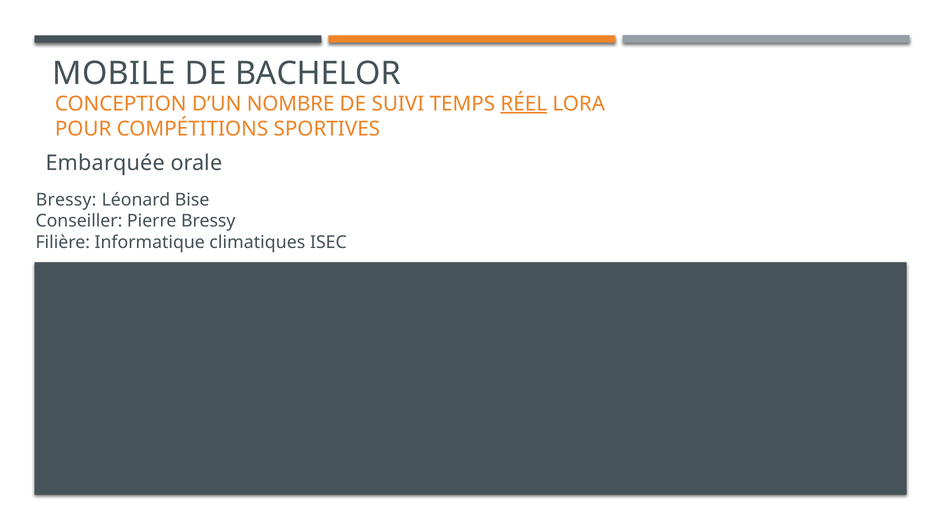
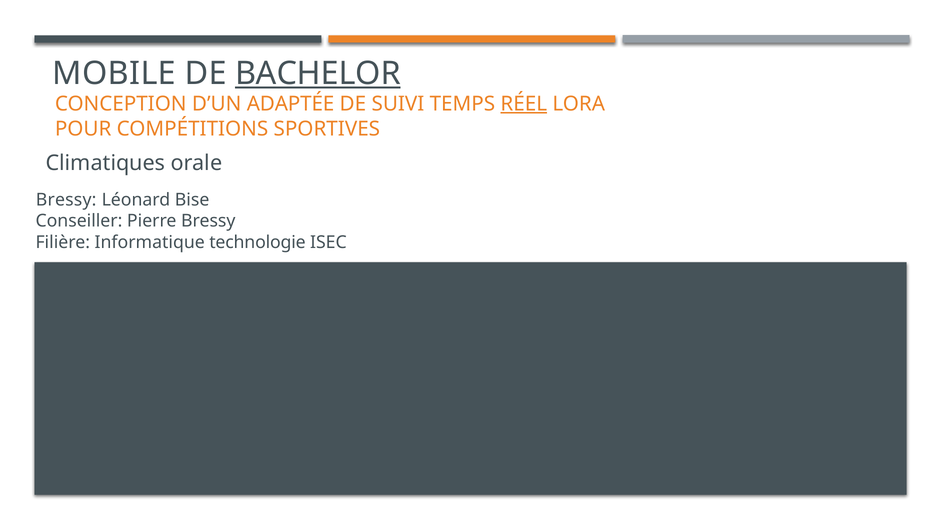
BACHELOR underline: none -> present (318, 73)
NOMBRE: NOMBRE -> ADAPTÉE (291, 104)
Embarquée: Embarquée -> Climatiques (106, 163)
climatiques: climatiques -> technologie (257, 242)
